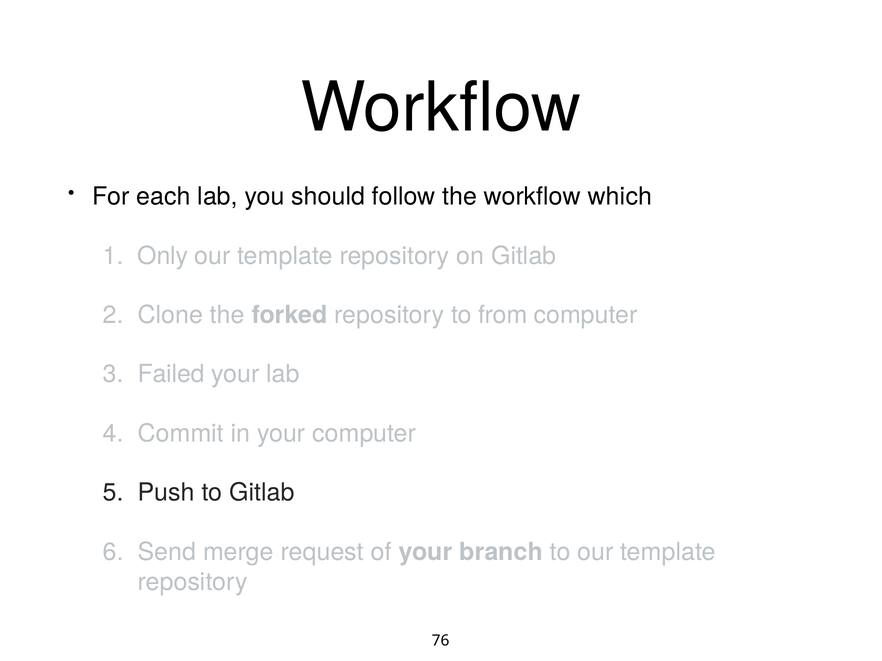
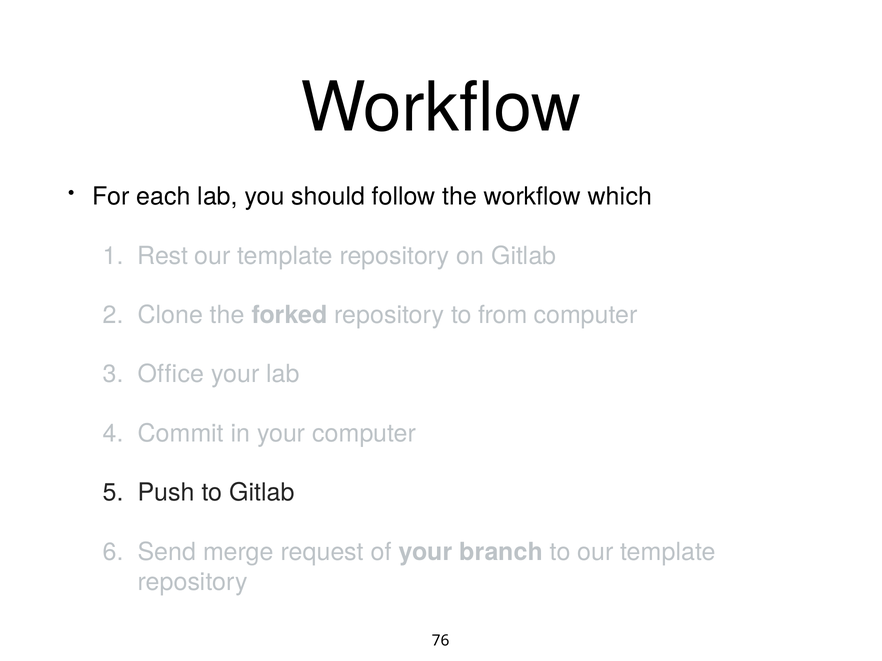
Only: Only -> Rest (163, 256)
Failed: Failed -> Office (171, 375)
